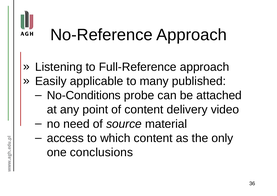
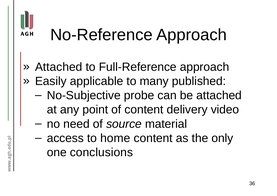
Listening: Listening -> Attached (59, 67)
No-Conditions: No-Conditions -> No-Subjective (84, 95)
which: which -> home (115, 138)
